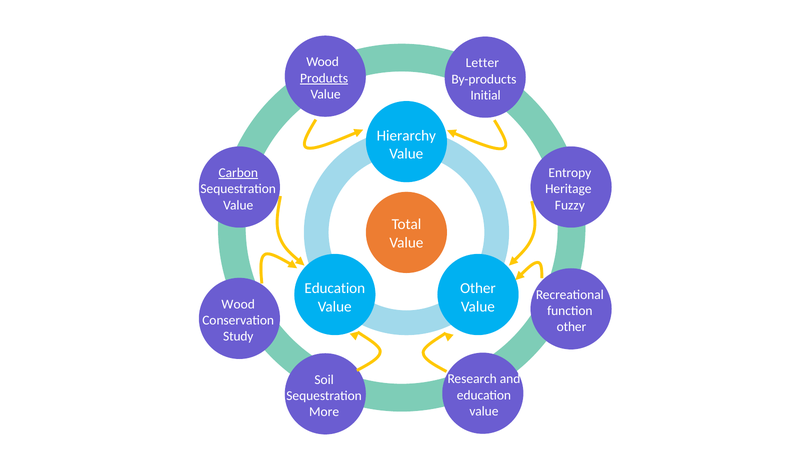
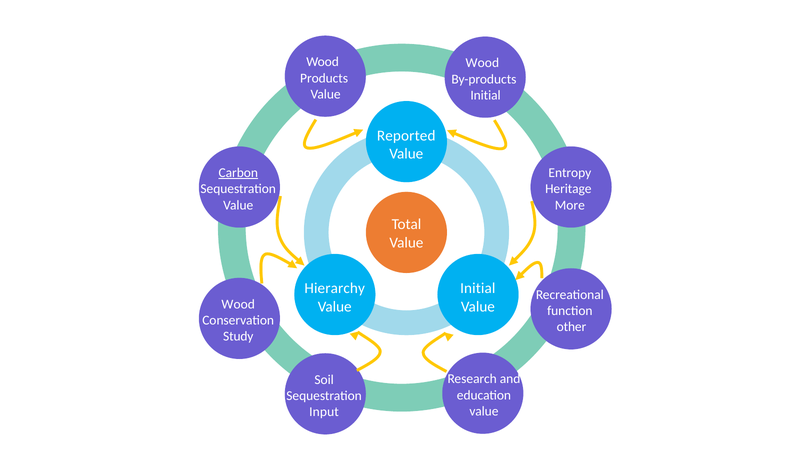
Letter: Letter -> Wood (482, 63)
Products underline: present -> none (324, 78)
Hierarchy: Hierarchy -> Reported (406, 135)
Fuzzy: Fuzzy -> More (570, 205)
Education: Education -> Hierarchy (335, 288)
Other: Other -> Initial (478, 288)
More: More -> Input (324, 411)
